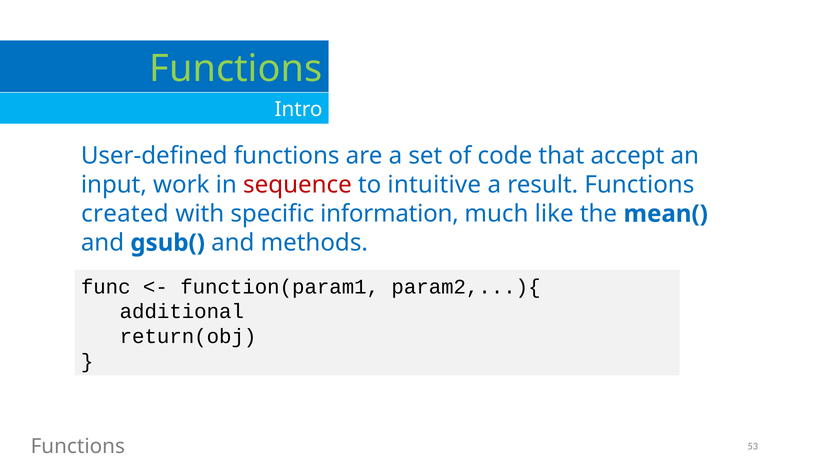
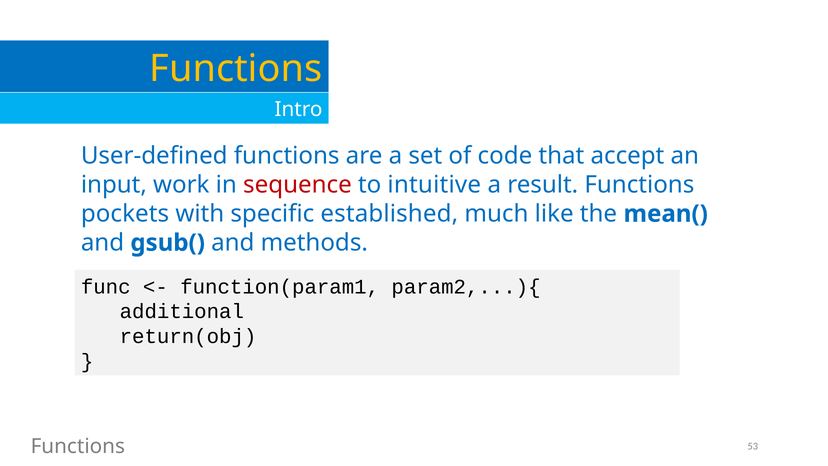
Functions colour: light green -> yellow (236, 69)
created: created -> pockets (125, 214)
information: information -> established (389, 214)
